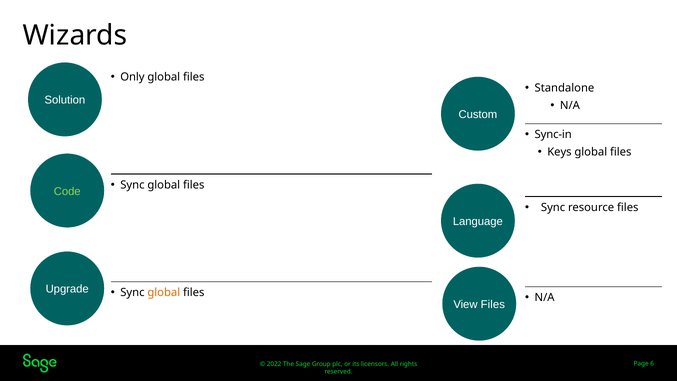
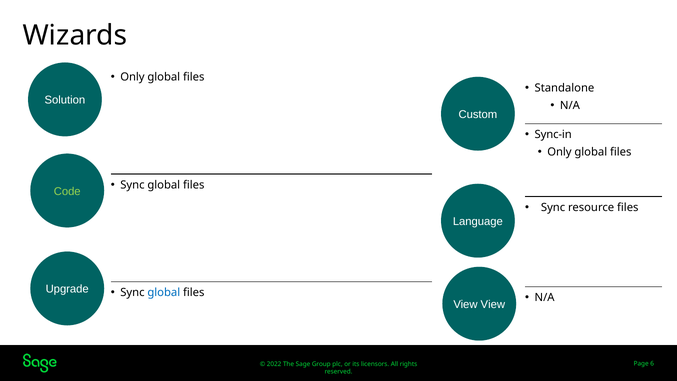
Keys: Keys -> Only (559, 152)
global colour: orange -> blue (164, 292)
View Files: Files -> View (493, 304)
